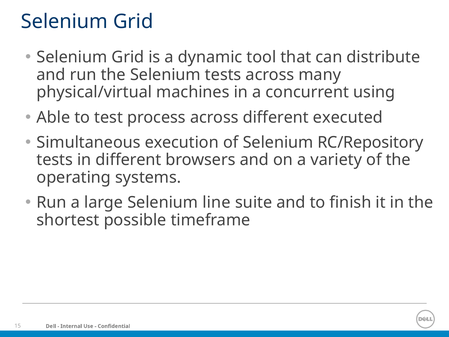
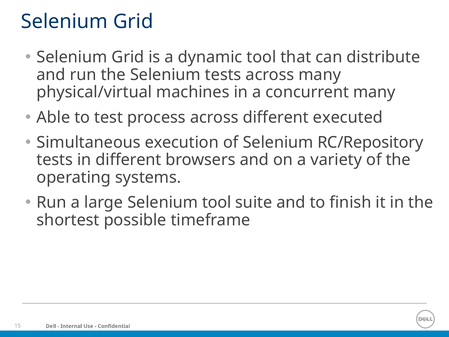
concurrent using: using -> many (374, 92)
Selenium line: line -> tool (217, 202)
